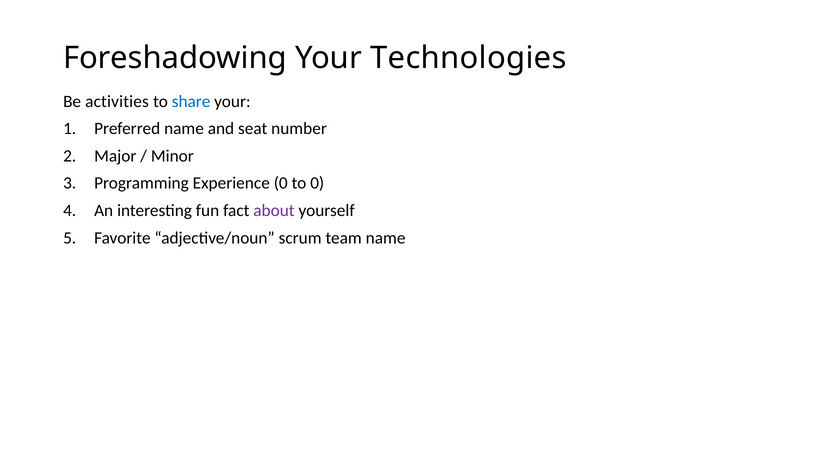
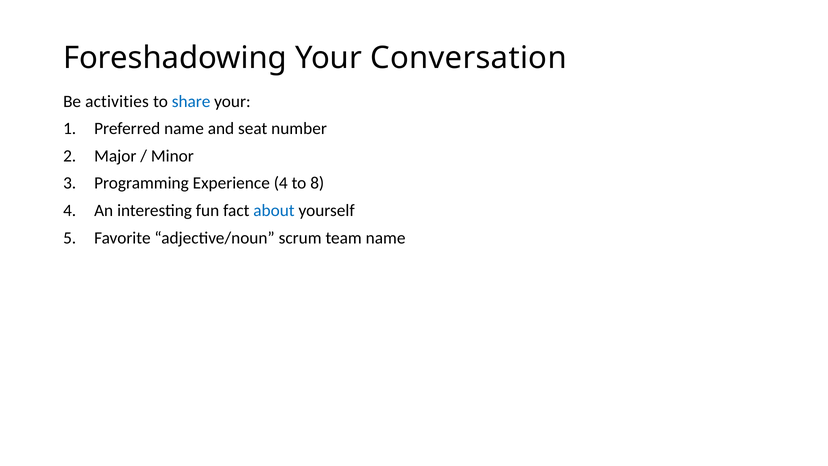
Technologies: Technologies -> Conversation (468, 58)
Experience 0: 0 -> 4 (281, 183)
to 0: 0 -> 8 (317, 183)
about colour: purple -> blue (274, 210)
